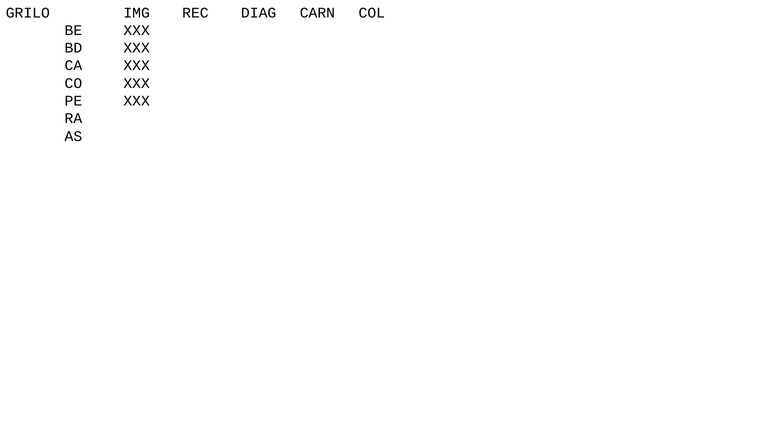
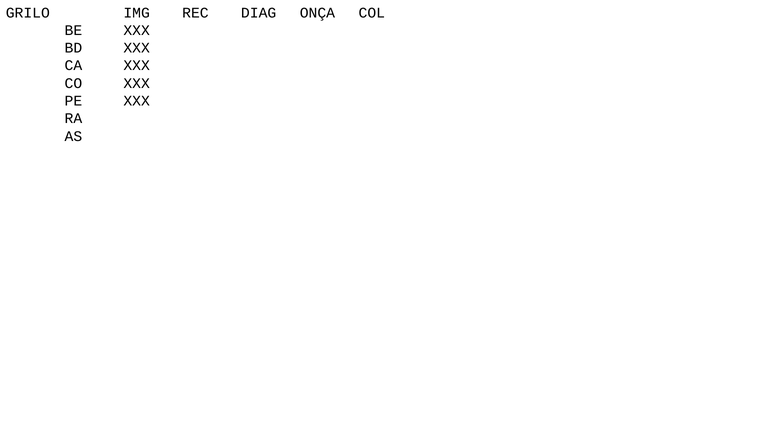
CARN: CARN -> ONÇA (317, 13)
